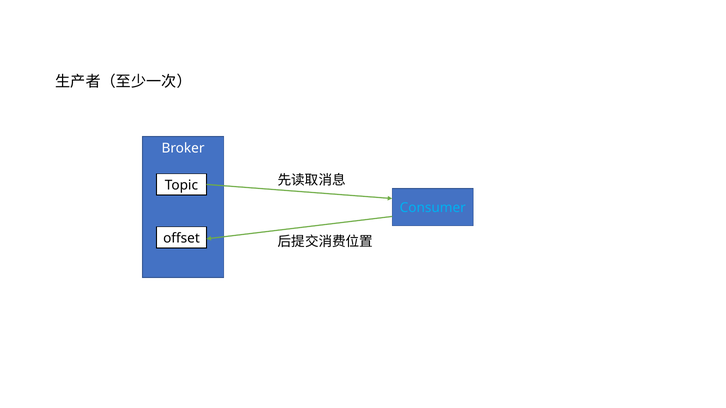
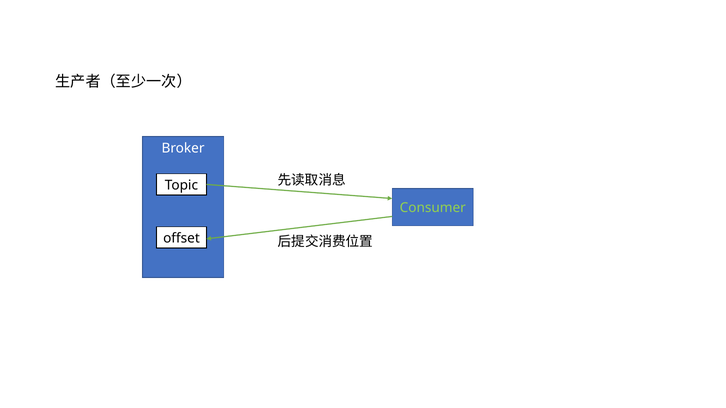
Consumer colour: light blue -> light green (433, 208)
